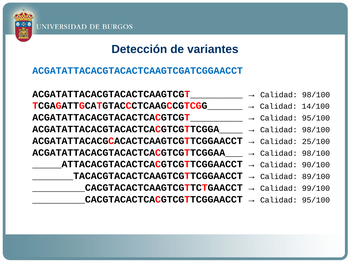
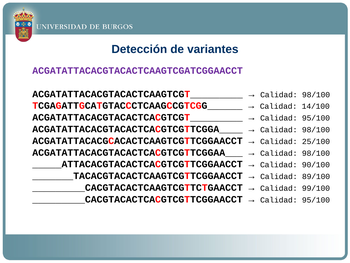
ACGATATTACACGTACACTCAAGTCGATCGGAACCT colour: blue -> purple (138, 71)
